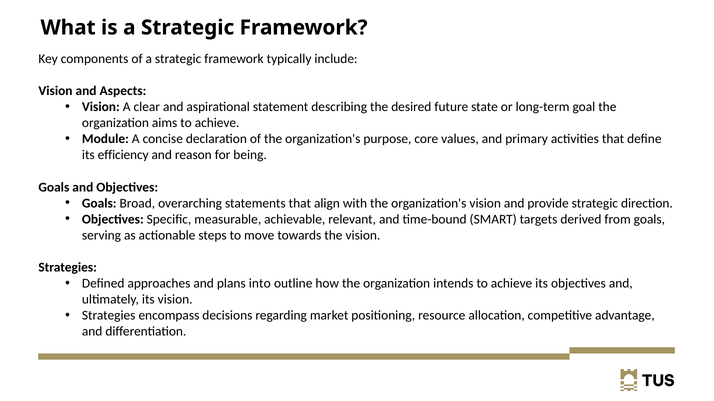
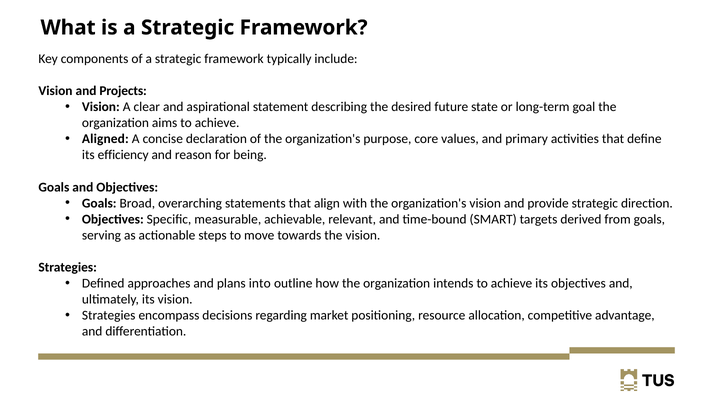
Aspects: Aspects -> Projects (123, 91)
Module: Module -> Aligned (105, 139)
